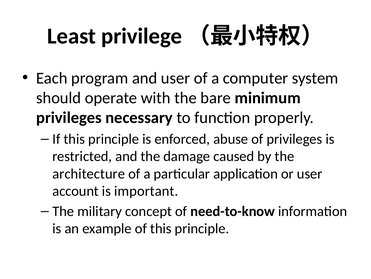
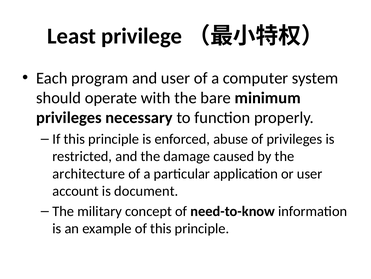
important: important -> document (146, 191)
